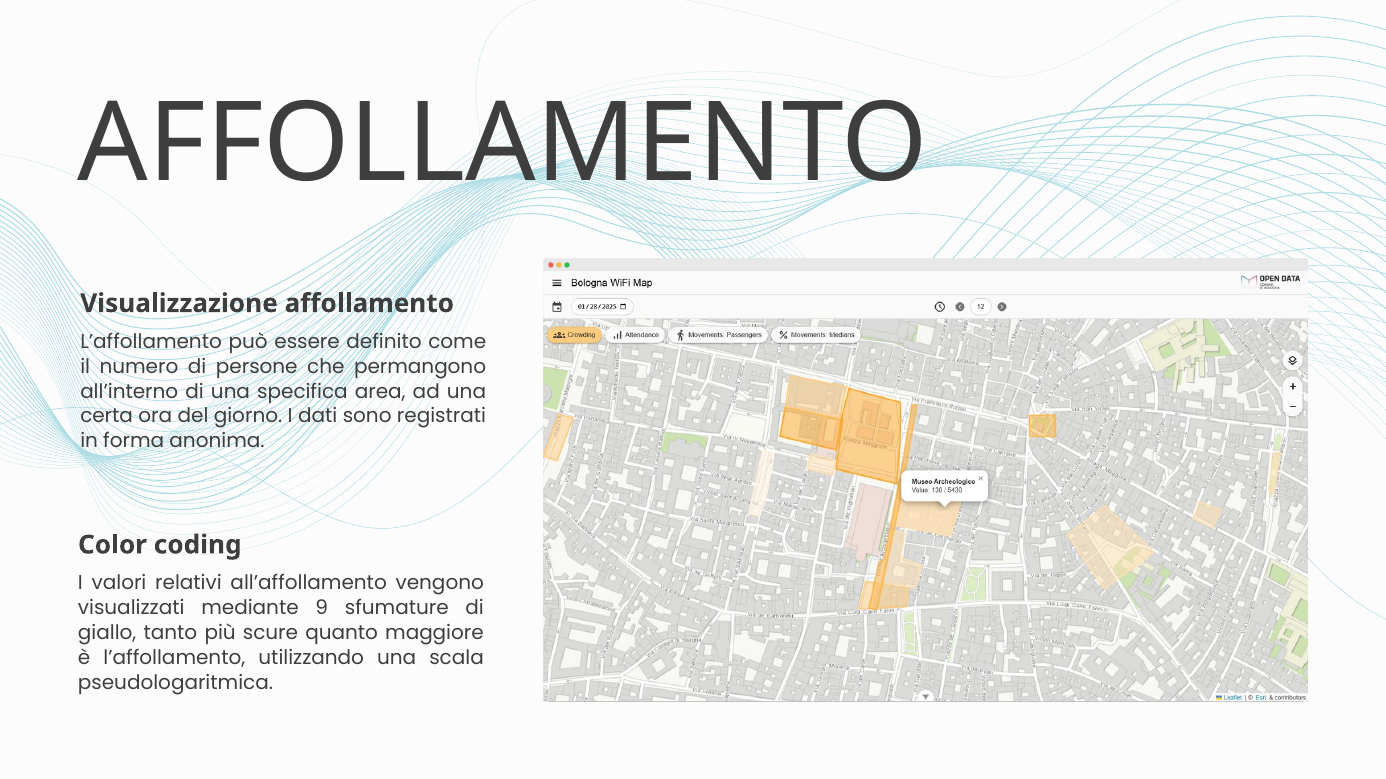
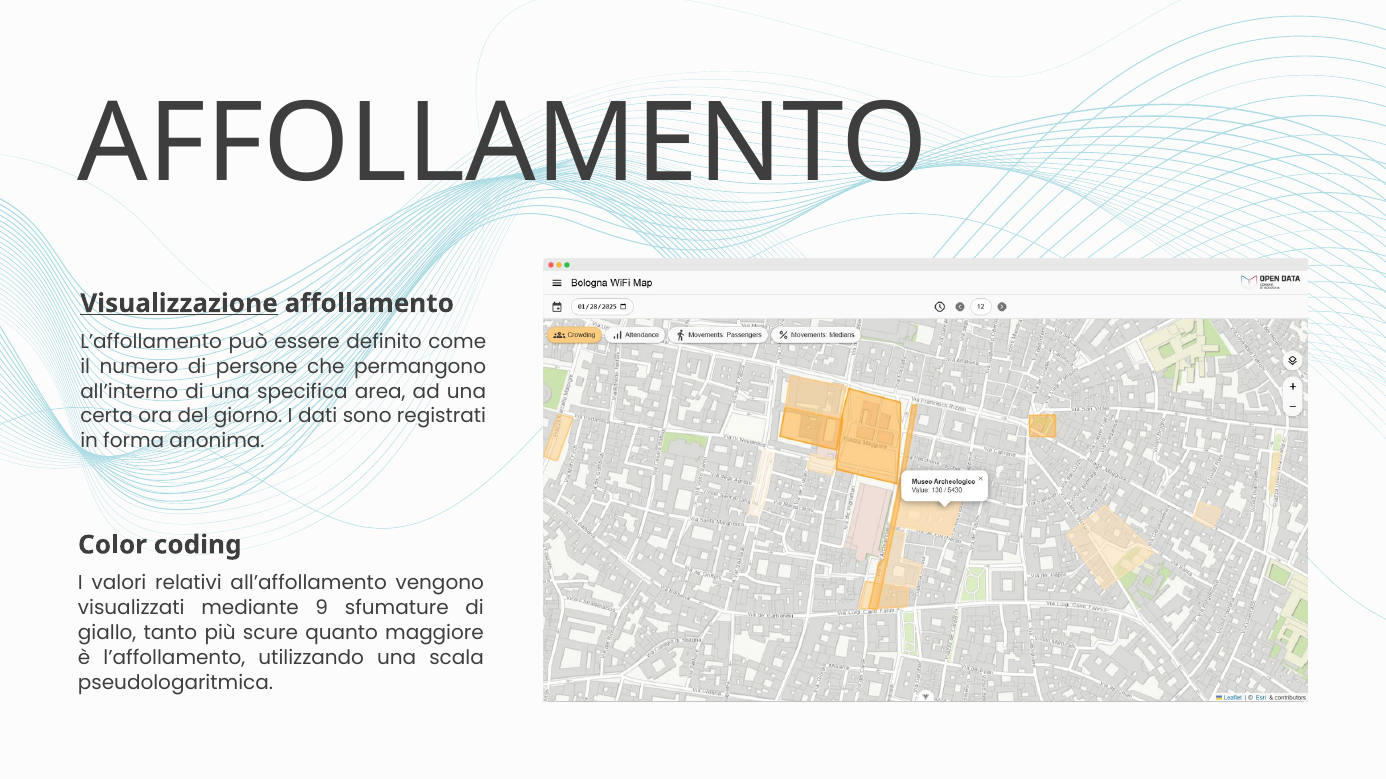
Visualizzazione underline: none -> present (179, 304)
